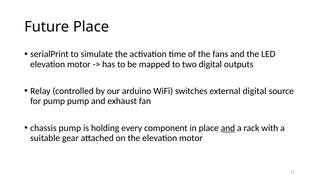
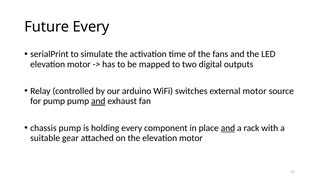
Future Place: Place -> Every (91, 27)
external digital: digital -> motor (255, 91)
and underline: none -> present (98, 101)
